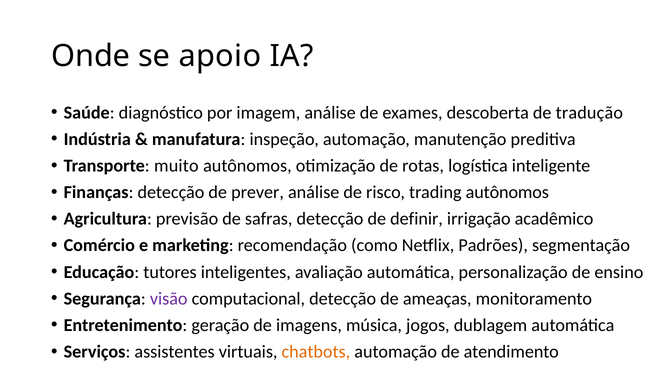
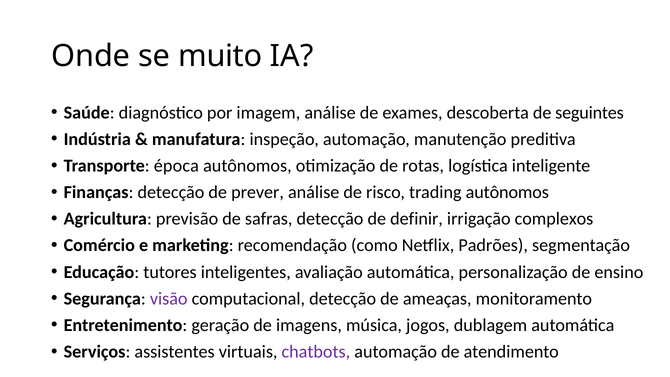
apoio: apoio -> muito (220, 56)
tradução: tradução -> seguintes (590, 113)
muito: muito -> época (176, 166)
acadêmico: acadêmico -> complexos (554, 219)
chatbots colour: orange -> purple (316, 352)
